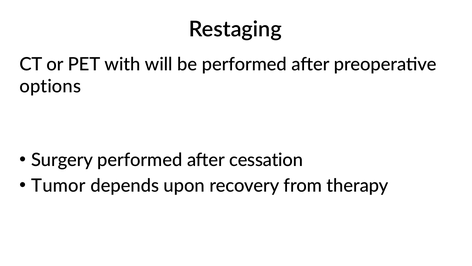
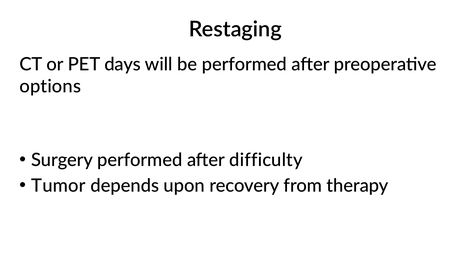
with: with -> days (123, 64)
cessation: cessation -> difficulty (266, 160)
